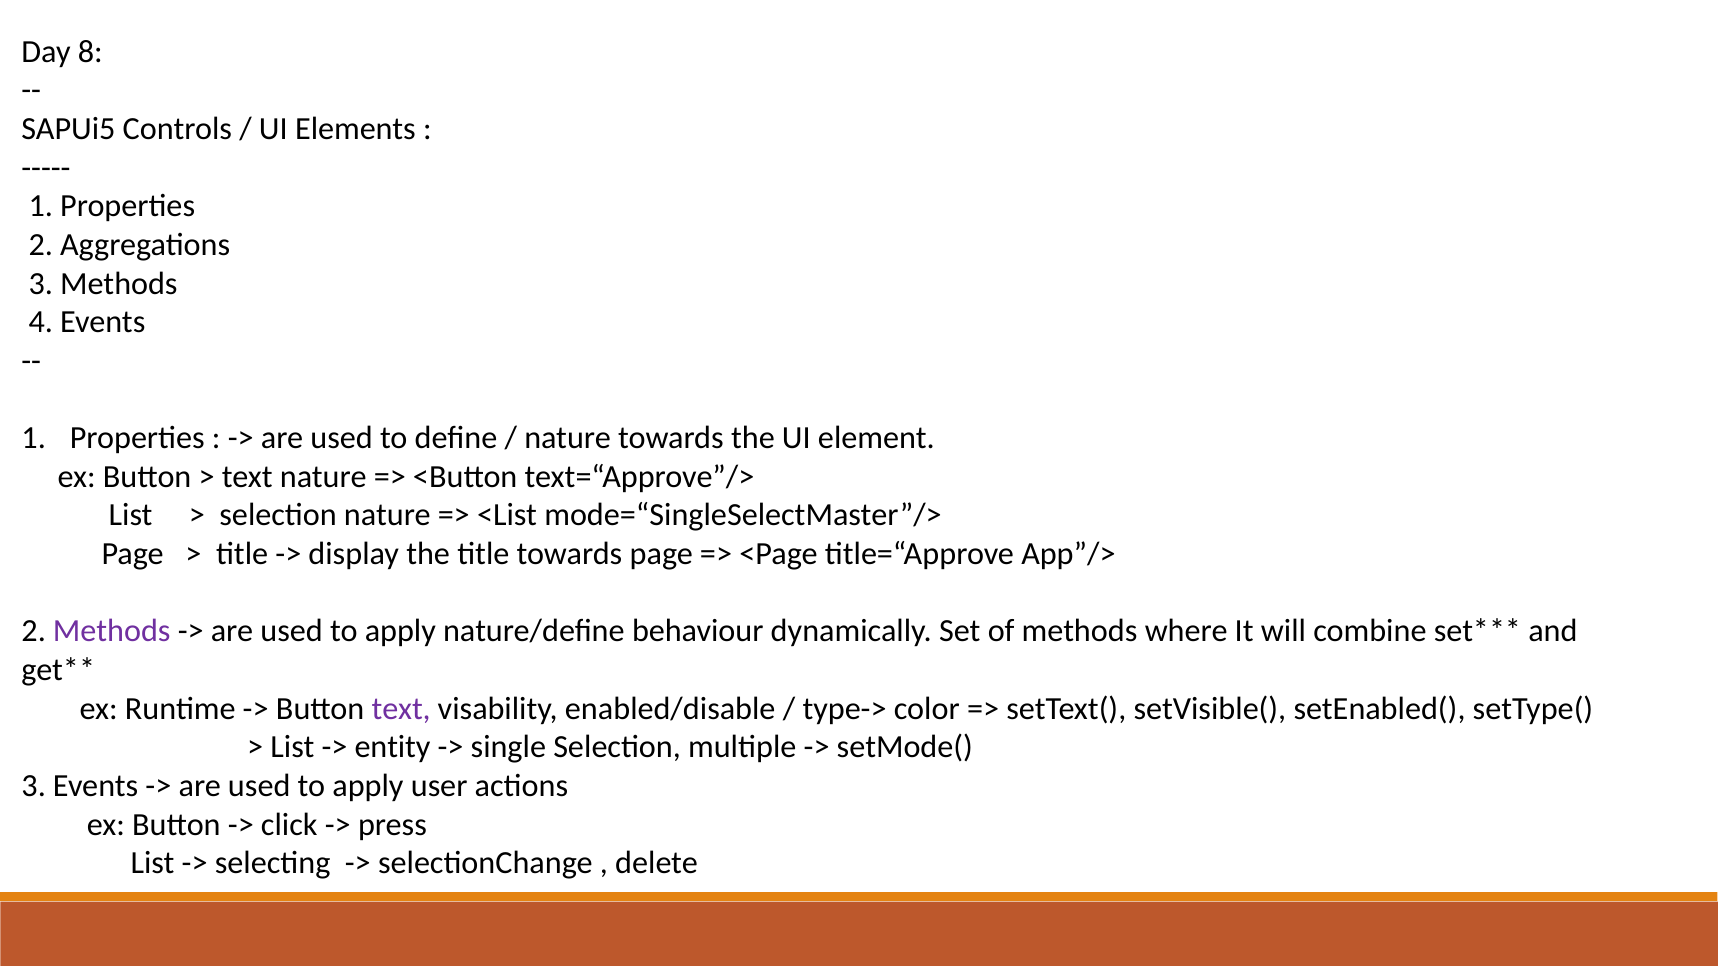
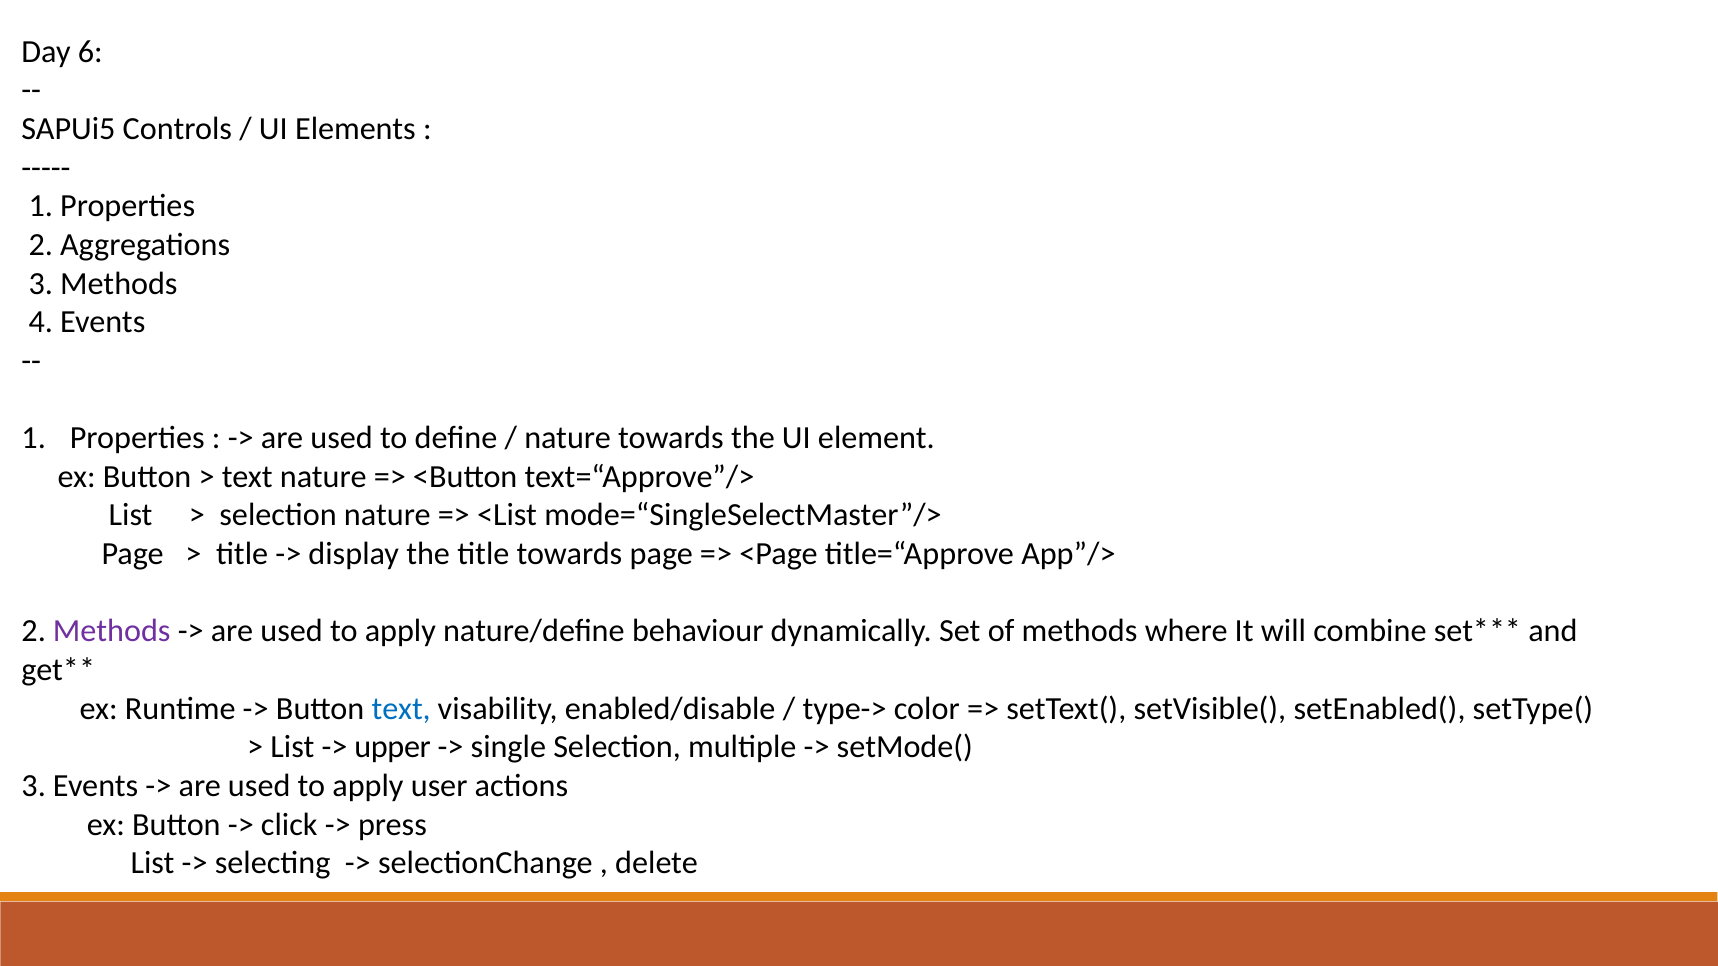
8: 8 -> 6 (90, 52)
text colour: purple -> blue (401, 709)
entity: entity -> upper (393, 747)
